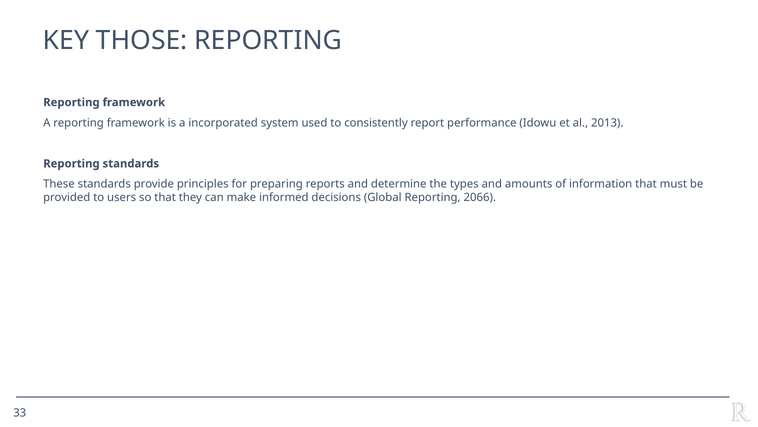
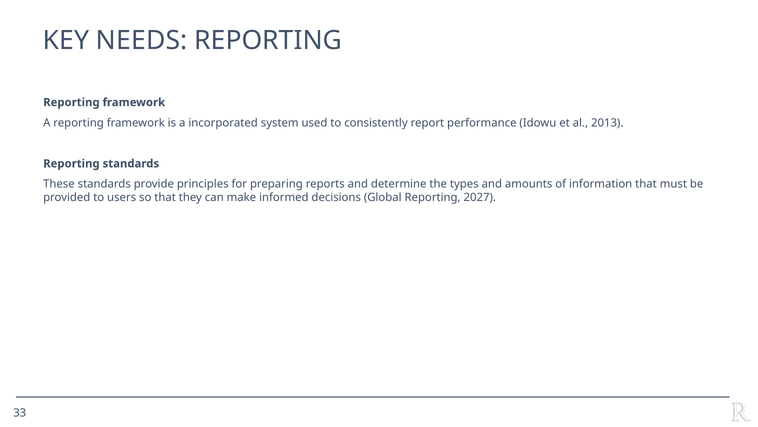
THOSE: THOSE -> NEEDS (142, 41)
2066: 2066 -> 2027 (480, 197)
